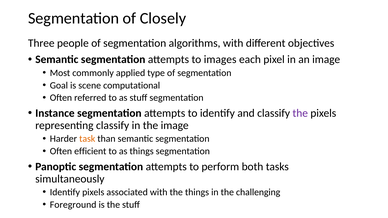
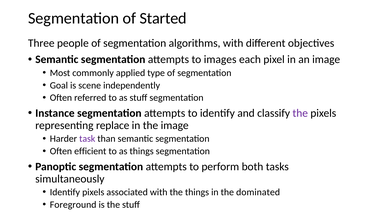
Closely: Closely -> Started (163, 18)
computational: computational -> independently (132, 85)
representing classify: classify -> replace (113, 126)
task colour: orange -> purple (87, 139)
challenging: challenging -> dominated (258, 192)
